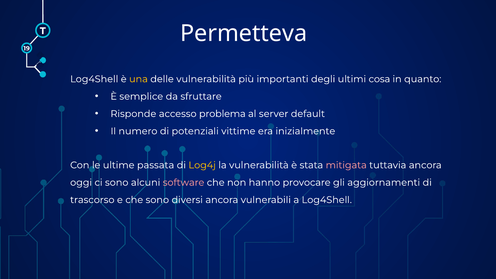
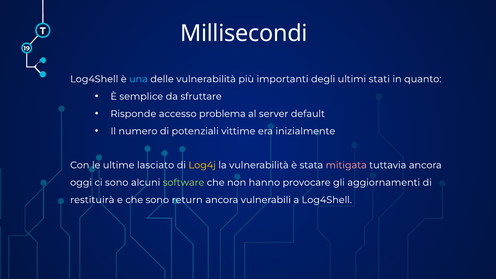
Permetteva: Permetteva -> Millisecondi (244, 33)
una colour: yellow -> light blue (138, 79)
cosa: cosa -> stati (379, 79)
passata: passata -> lasciato (156, 165)
software colour: pink -> light green (184, 183)
trascorso: trascorso -> restituirà (92, 200)
diversi: diversi -> return (187, 200)
